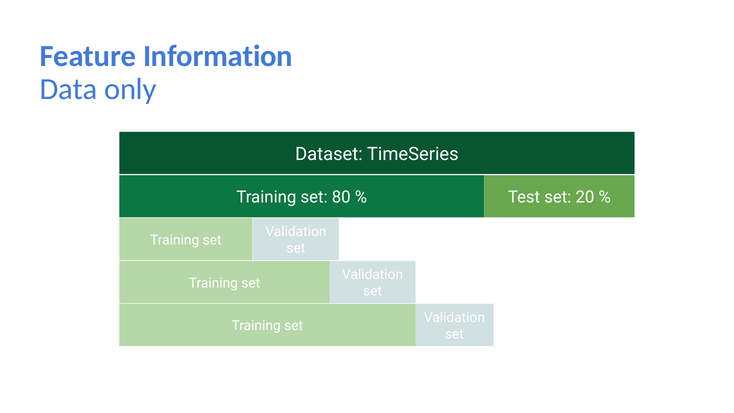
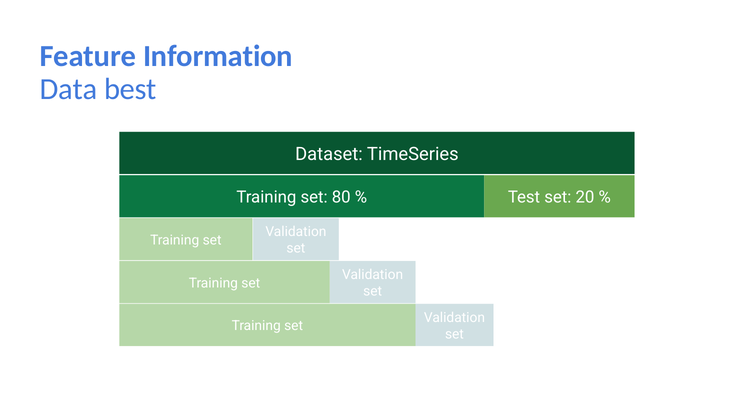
only: only -> best (130, 89)
